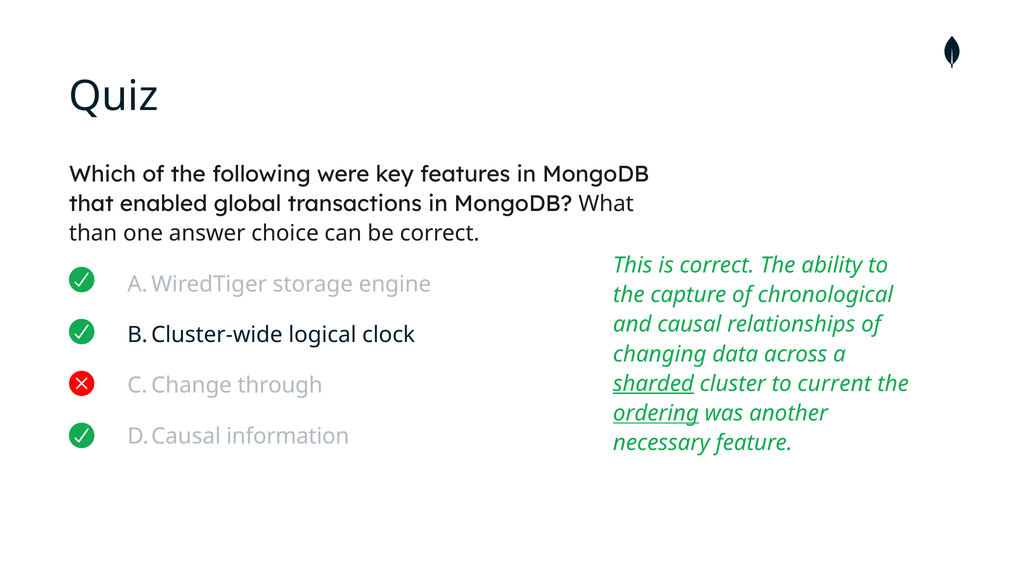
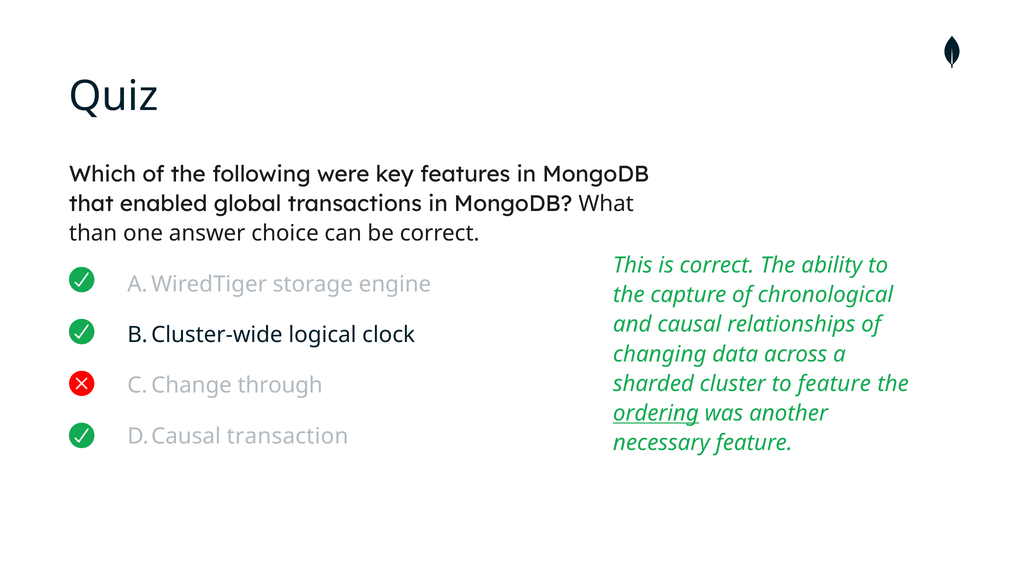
sharded underline: present -> none (653, 384)
to current: current -> feature (834, 384)
information: information -> transaction (288, 436)
